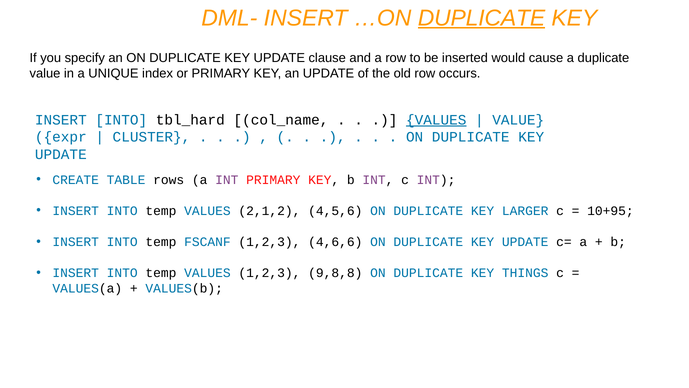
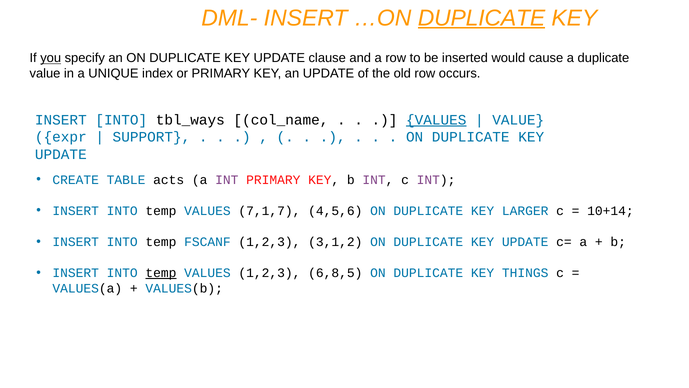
you underline: none -> present (51, 58)
tbl_hard: tbl_hard -> tbl_ways (190, 120)
CLUSTER: CLUSTER -> SUPPORT (151, 137)
rows: rows -> acts (169, 180)
2,1,2: 2,1,2 -> 7,1,7 (269, 211)
10+95: 10+95 -> 10+14 (610, 211)
4,6,6: 4,6,6 -> 3,1,2 (335, 242)
temp underline: none -> present (161, 273)
9,8,8: 9,8,8 -> 6,8,5 (335, 273)
